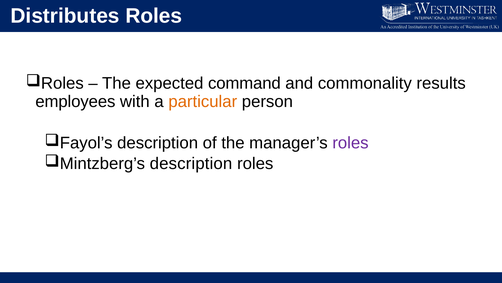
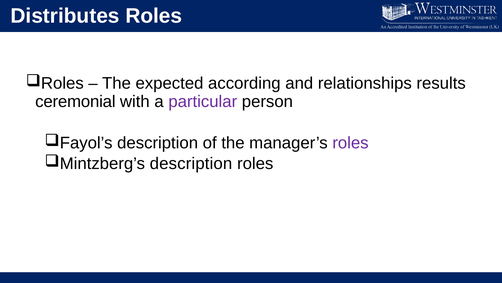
command: command -> according (244, 83)
commonality: commonality -> relationships (365, 83)
employees: employees -> ceremonial (75, 101)
particular colour: orange -> purple (203, 101)
